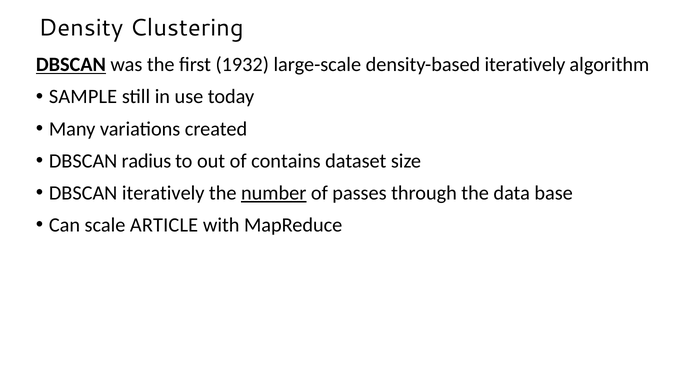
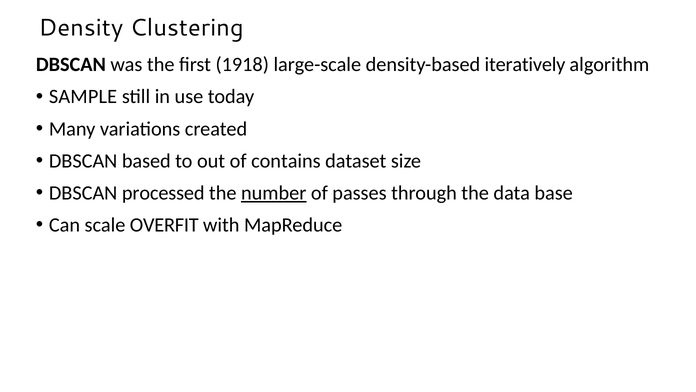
DBSCAN underline: present -> none (71, 65)
1932: 1932 -> 1918 (242, 65)
radius: radius -> based (146, 161)
DBSCAN iteratively: iteratively -> processed (163, 193)
ARTICLE: ARTICLE -> OVERFIT (164, 225)
